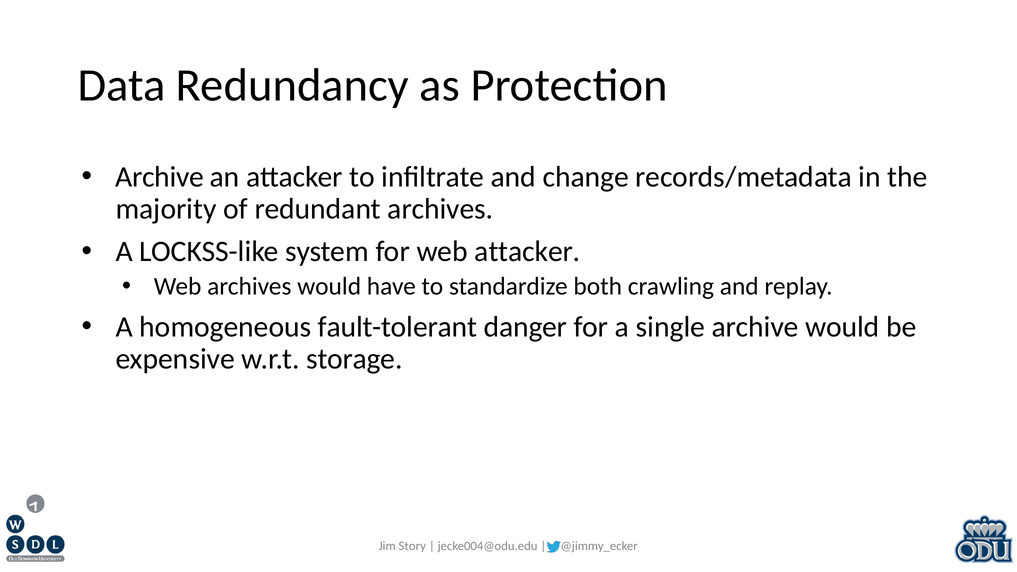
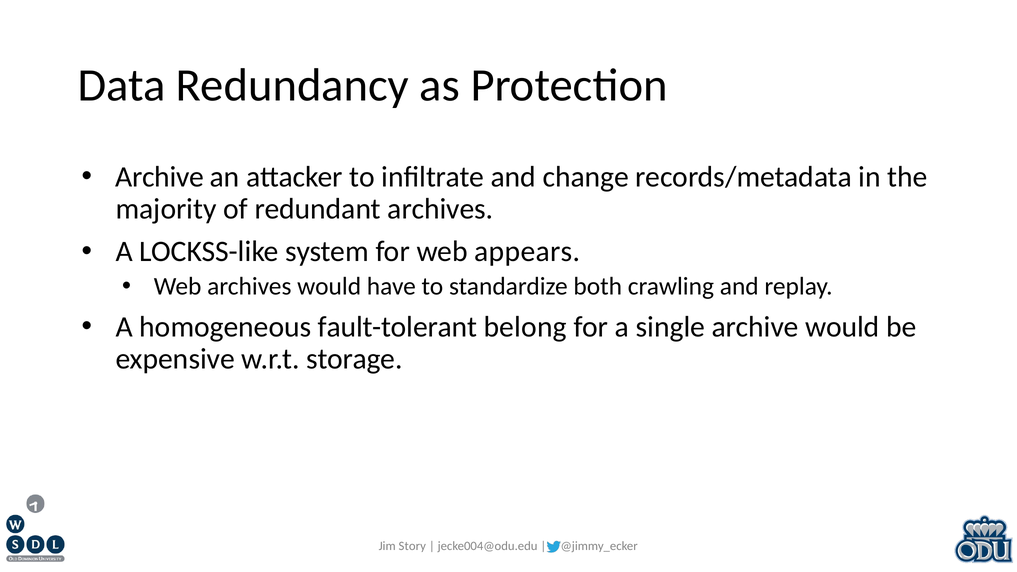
web attacker: attacker -> appears (527, 252)
danger: danger -> belong (525, 327)
